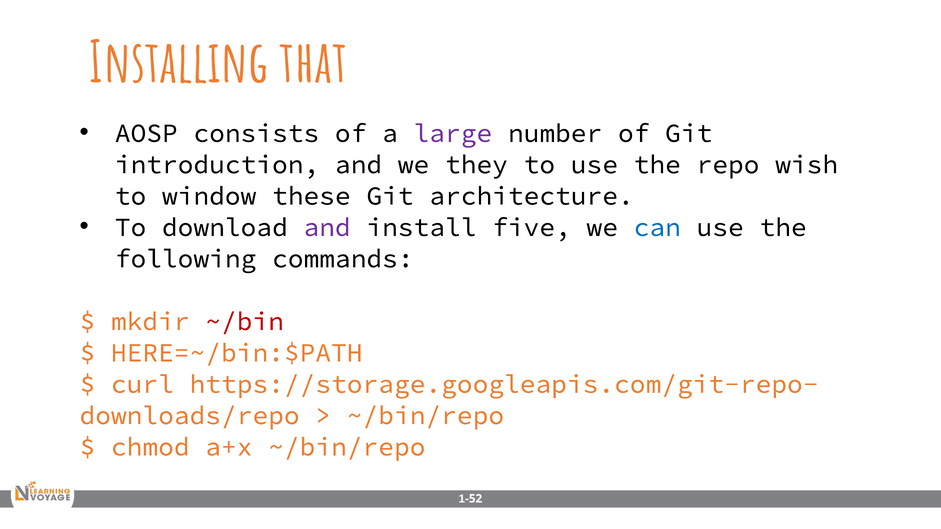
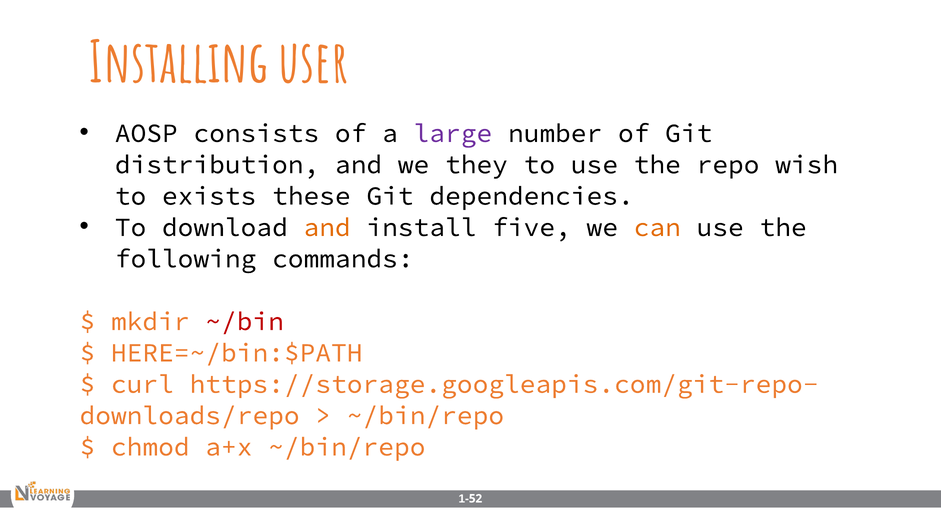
that: that -> user (314, 64)
introduction: introduction -> distribution (217, 165)
window: window -> exists (209, 196)
architecture: architecture -> dependencies (532, 196)
and colour: purple -> orange (327, 227)
can colour: blue -> orange (657, 227)
